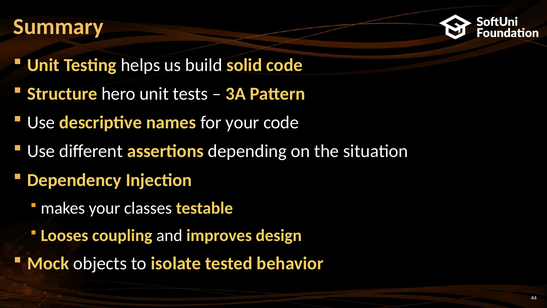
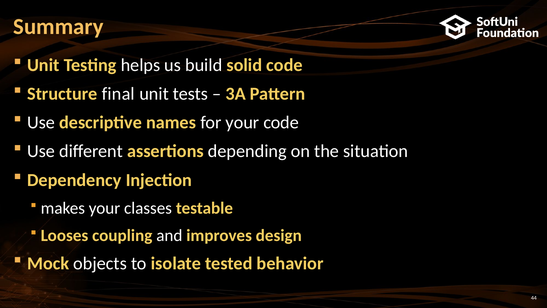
hero: hero -> final (118, 94)
